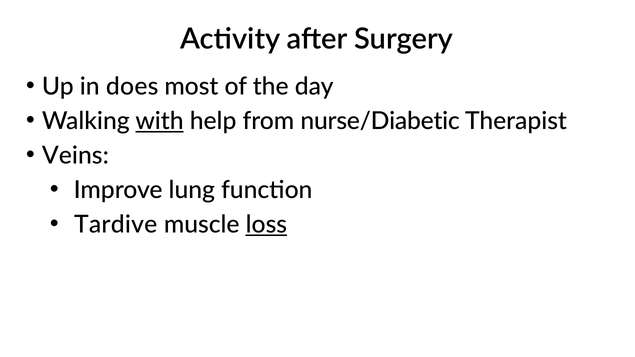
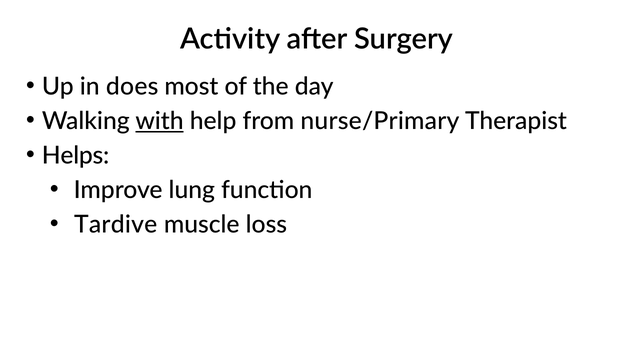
nurse/Diabetic: nurse/Diabetic -> nurse/Primary (380, 121)
Veins: Veins -> Helps (76, 156)
loss underline: present -> none (266, 225)
